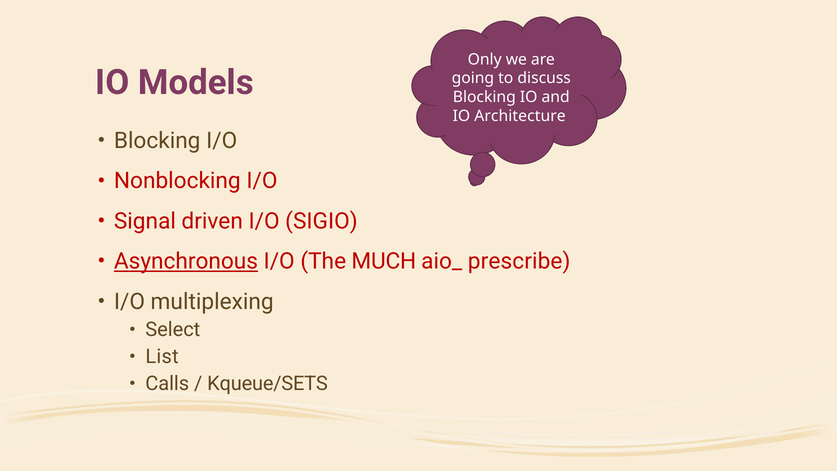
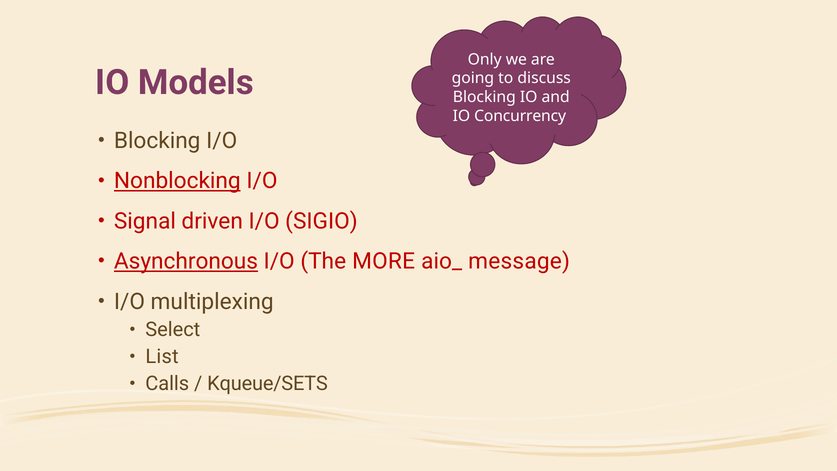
Architecture: Architecture -> Concurrency (520, 116)
Nonblocking underline: none -> present (177, 181)
MUCH: MUCH -> MORE (384, 261)
prescribe: prescribe -> message (519, 261)
